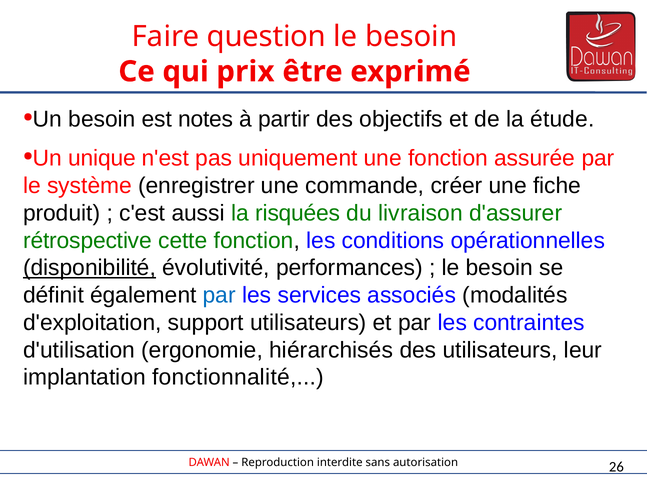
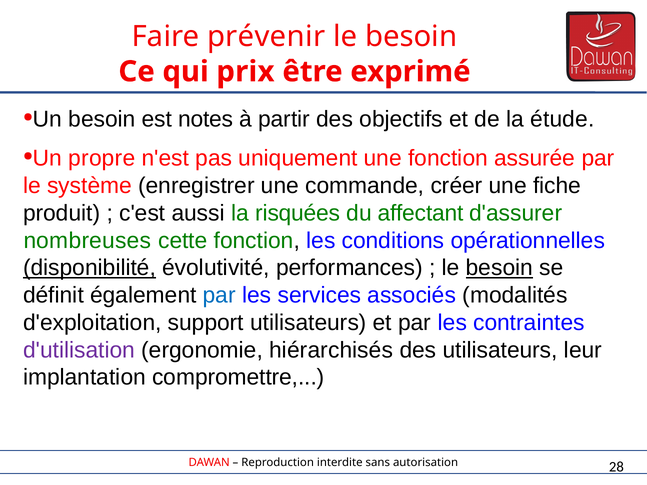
question: question -> prévenir (266, 36)
unique: unique -> propre (102, 158)
livraison: livraison -> affectant (421, 213)
rétrospective: rétrospective -> nombreuses (87, 241)
besoin underline: none -> present (499, 268)
d'utilisation colour: black -> purple (79, 350)
fonctionnalité: fonctionnalité -> compromettre (238, 378)
26: 26 -> 28 (616, 467)
